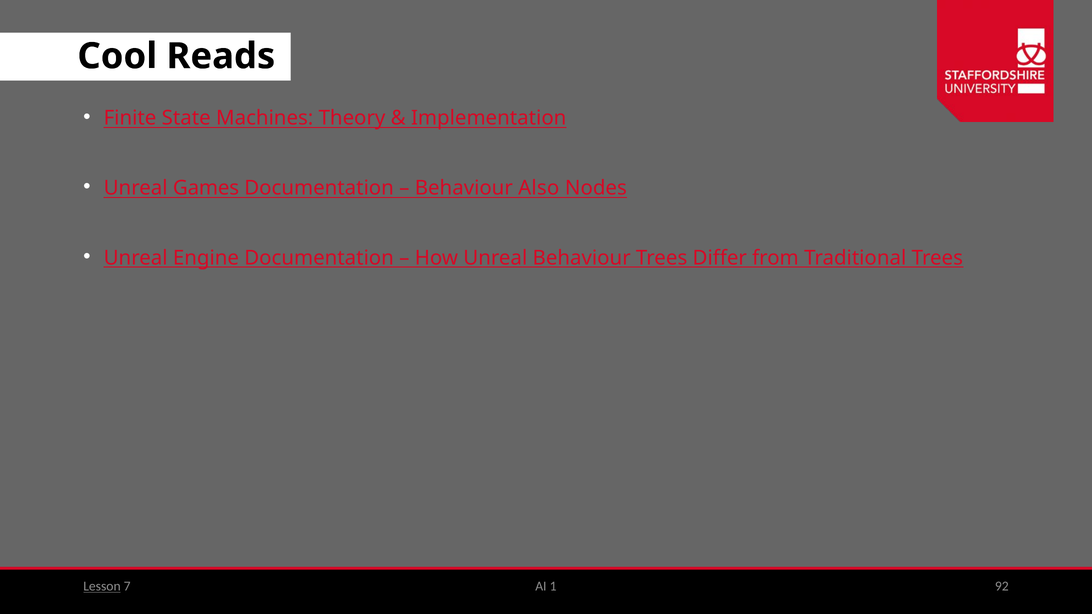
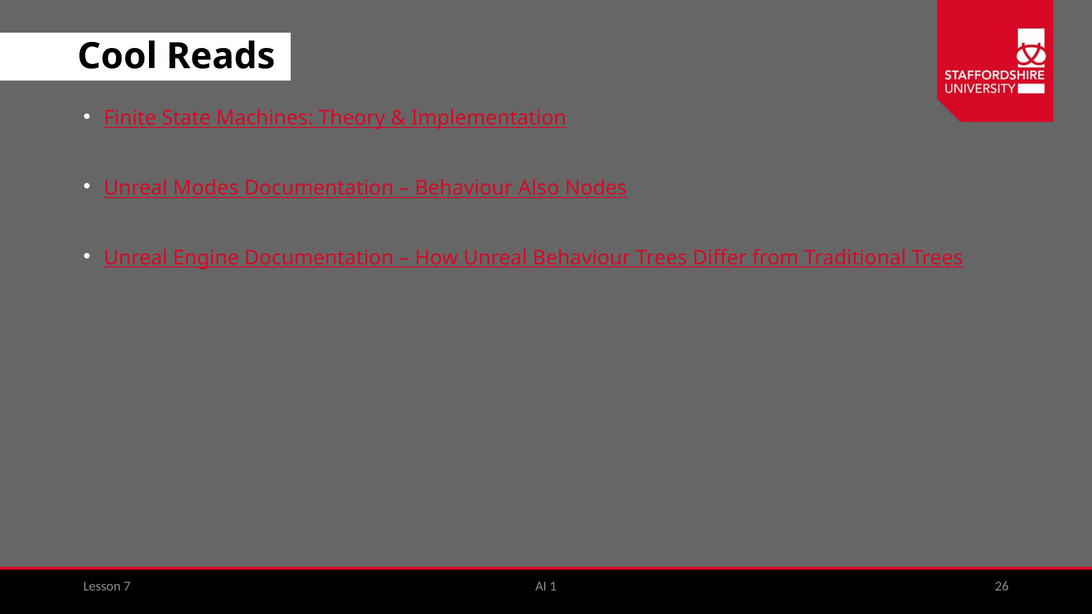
Games: Games -> Modes (206, 188)
92: 92 -> 26 (1002, 586)
Lesson underline: present -> none (102, 587)
